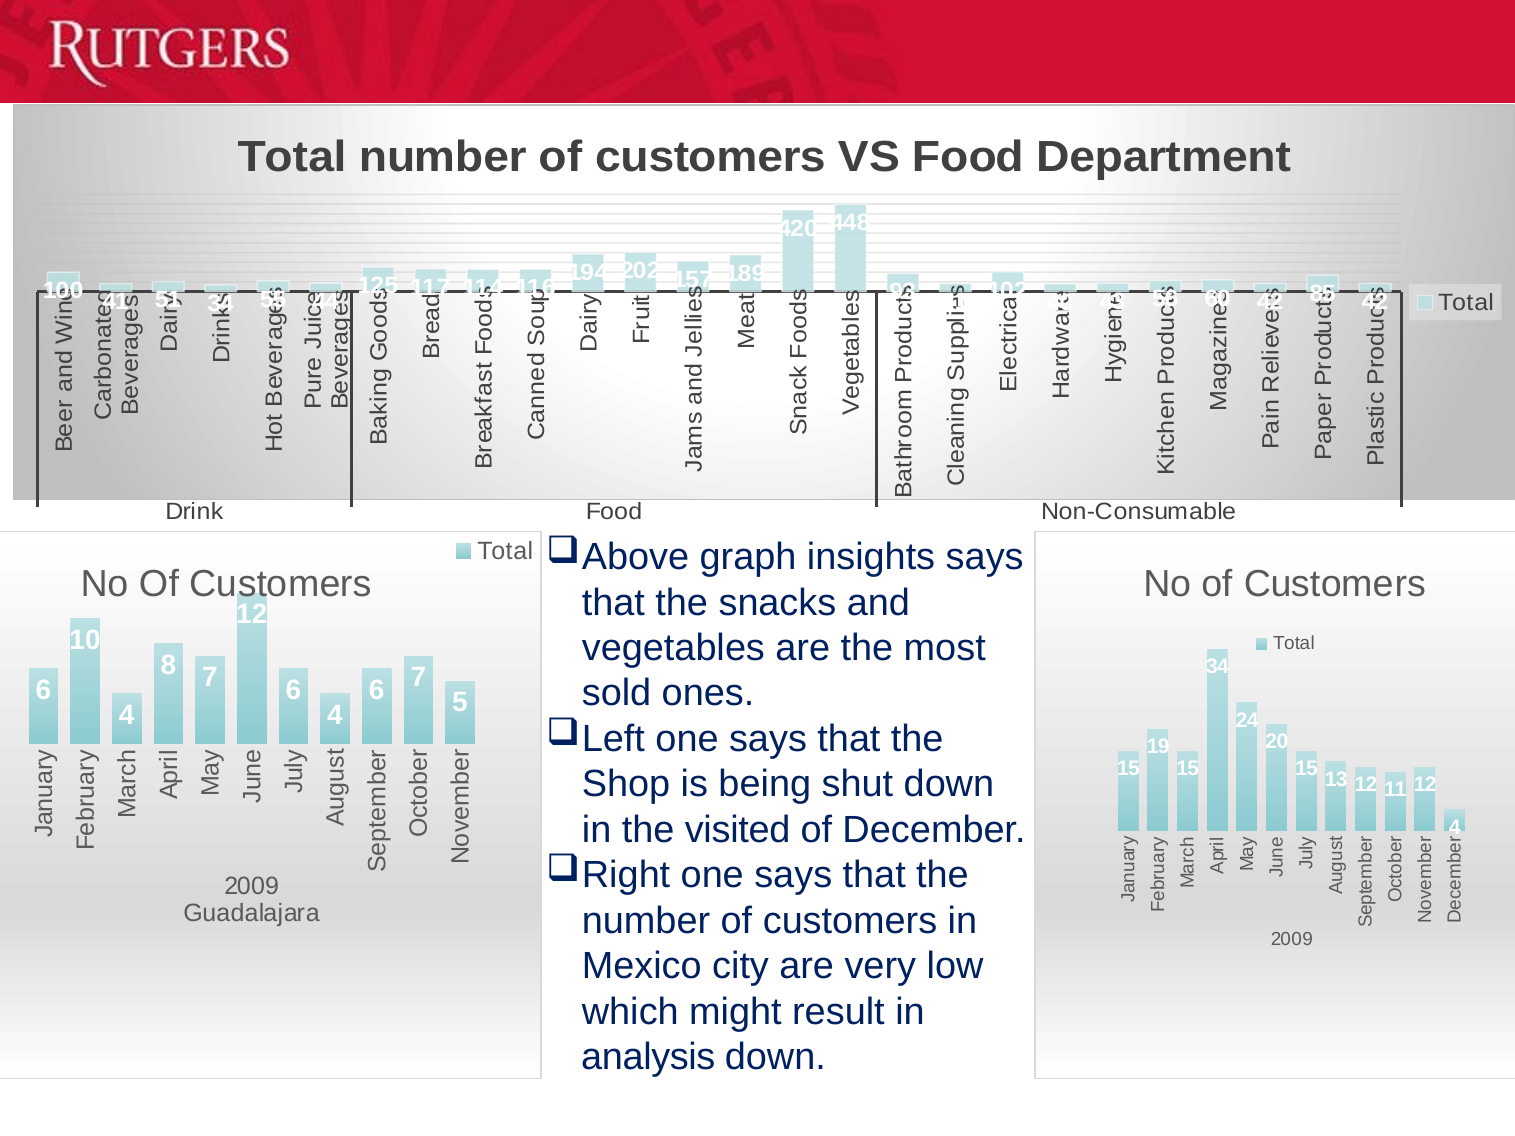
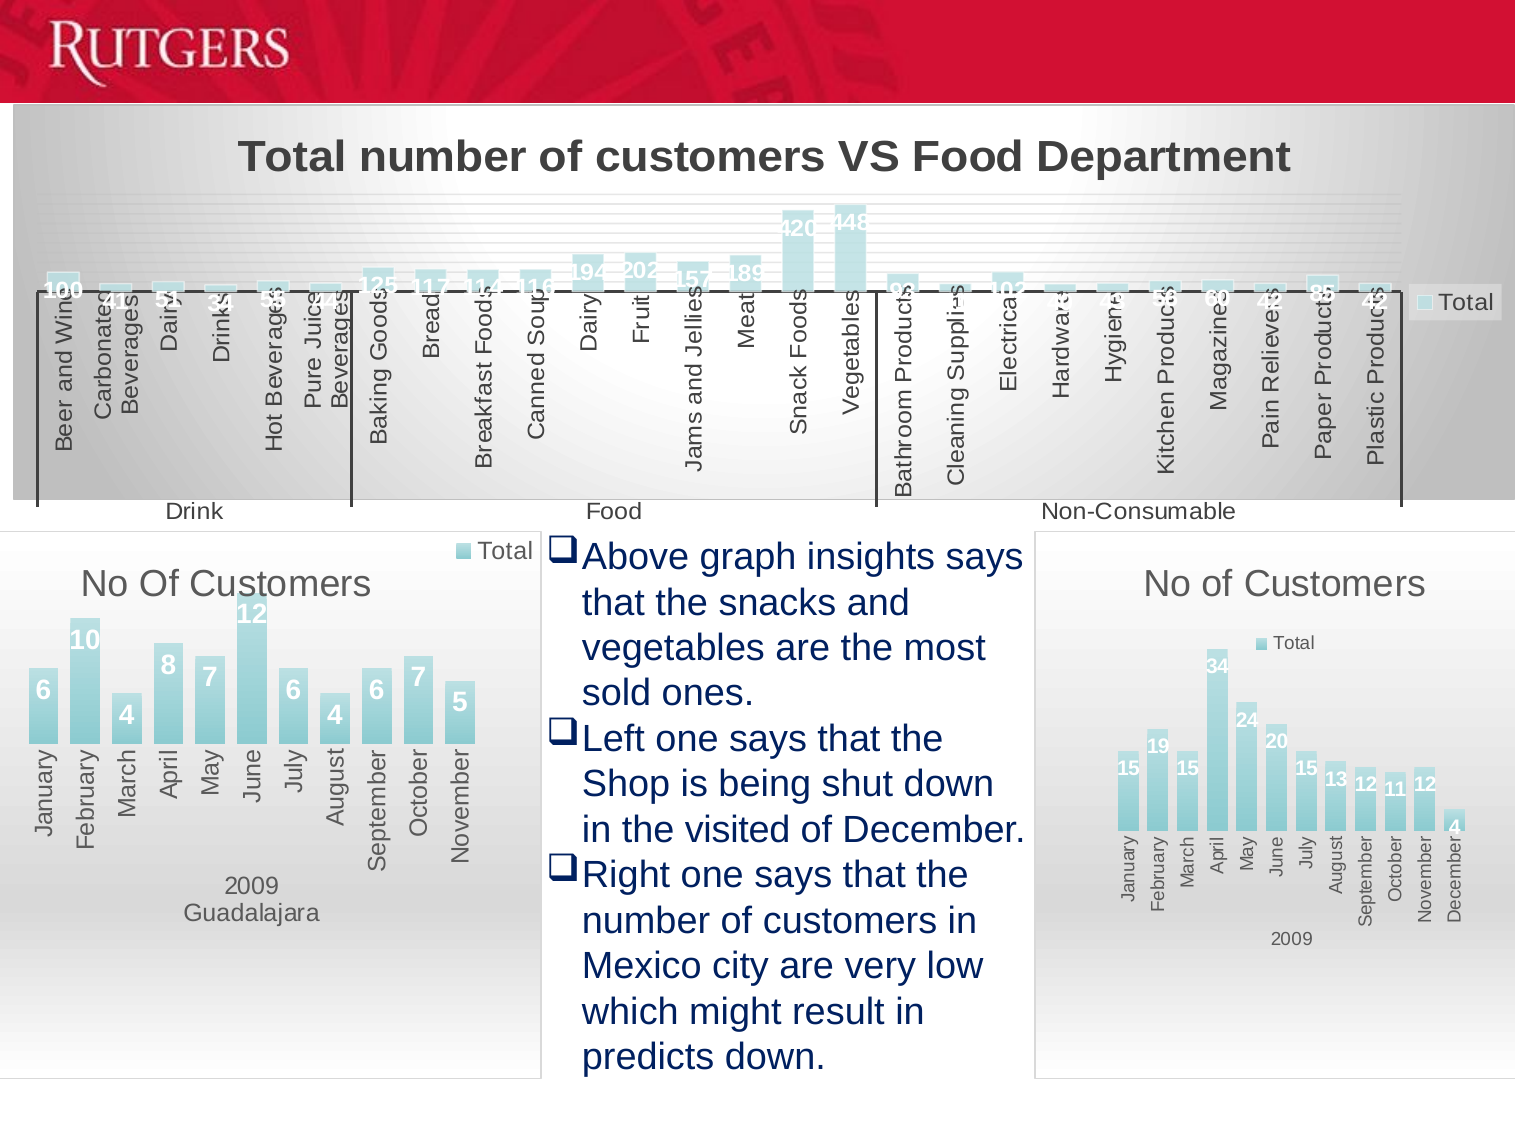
analysis: analysis -> predicts (648, 1057)
